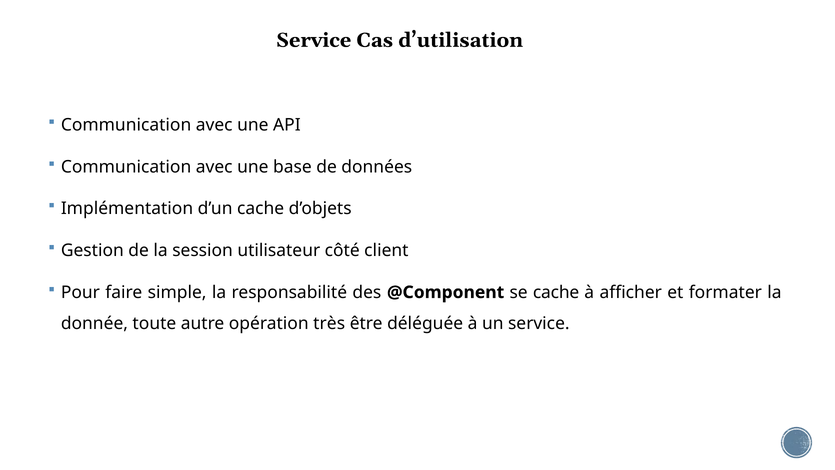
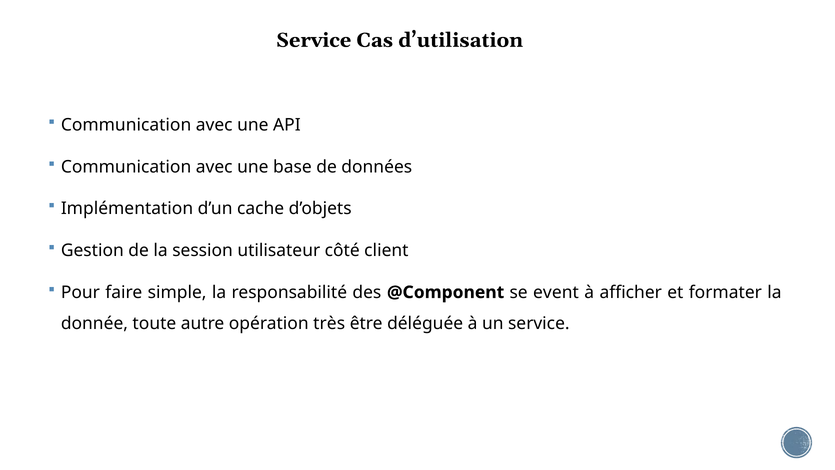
se cache: cache -> event (556, 292)
